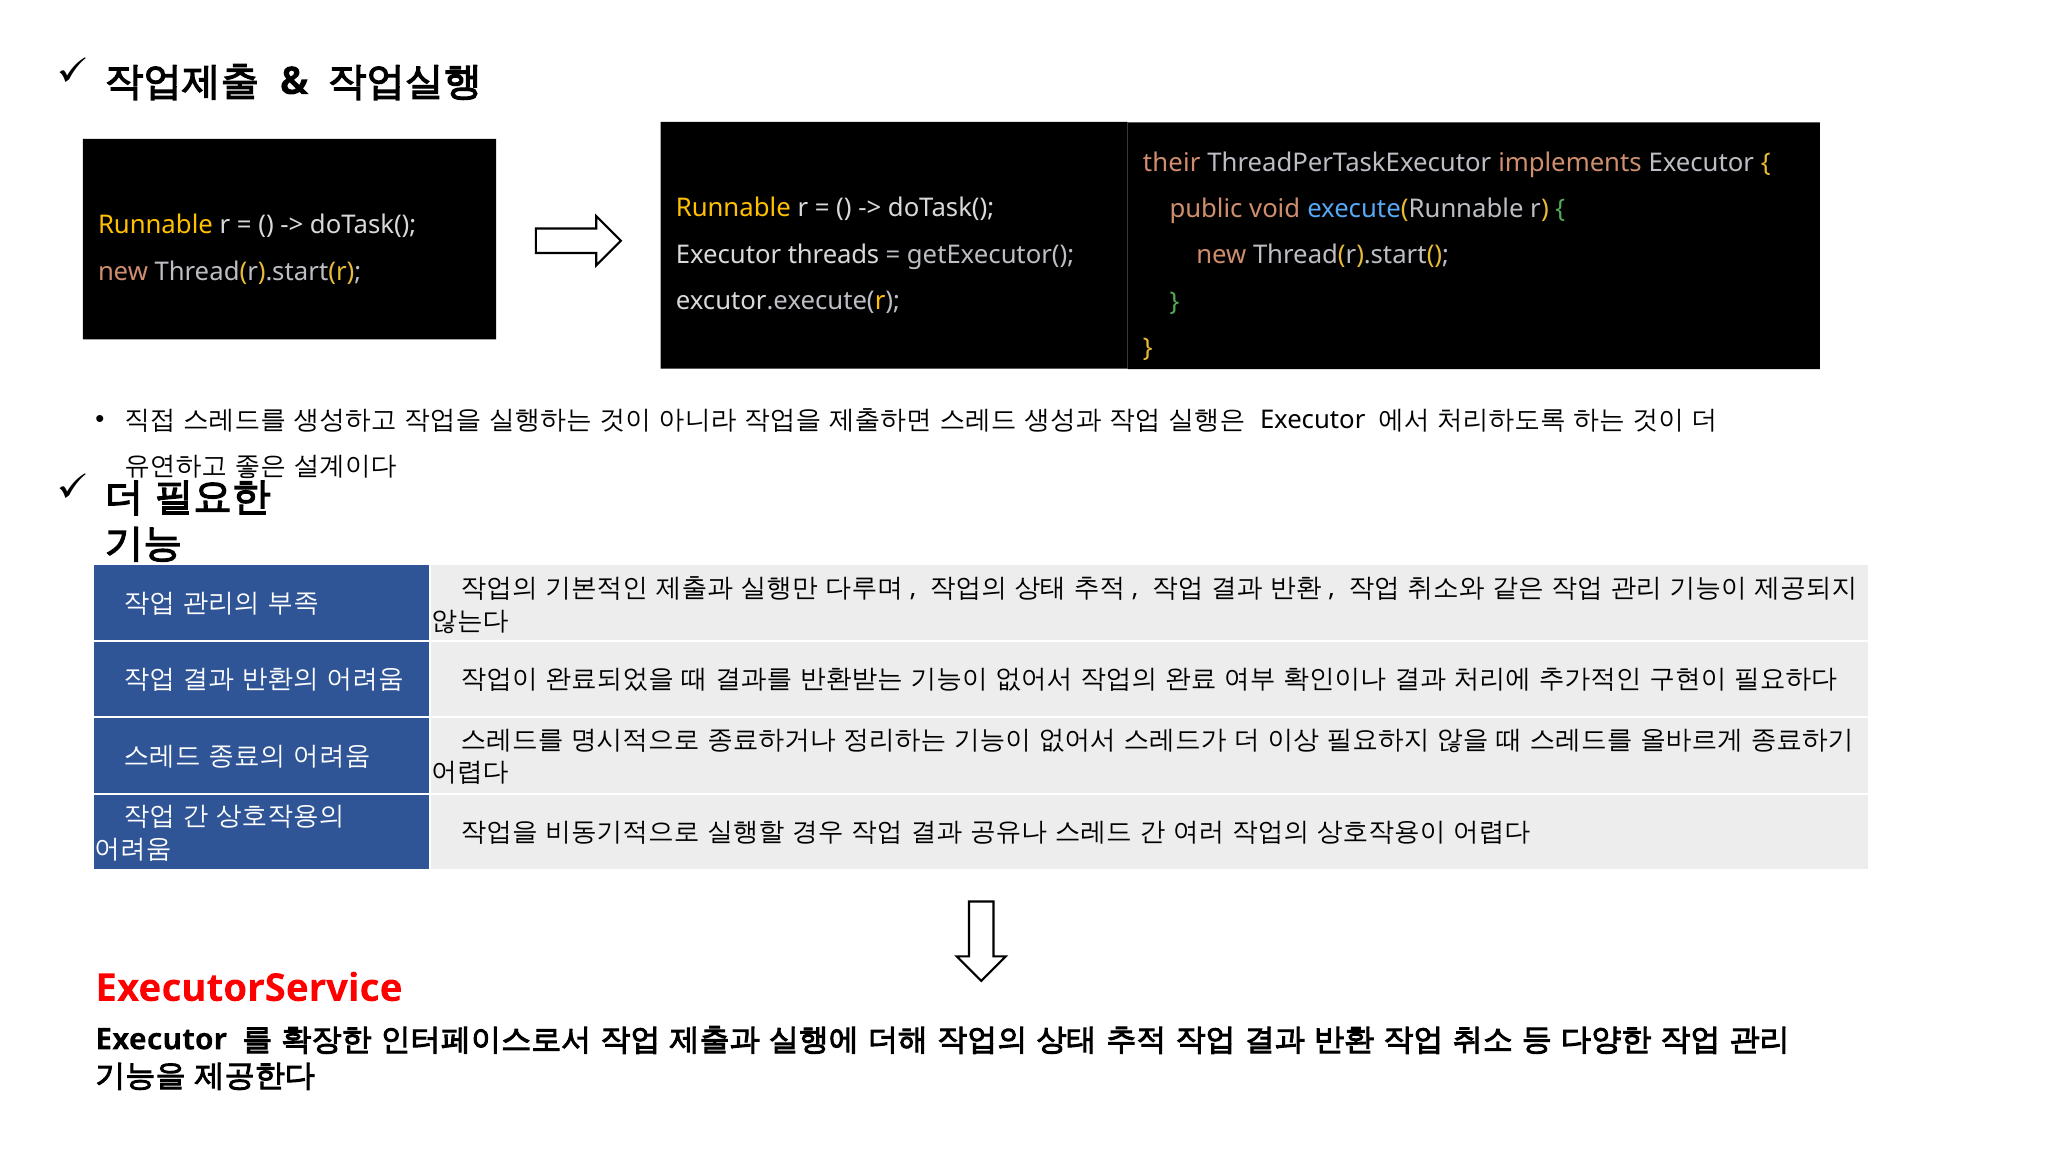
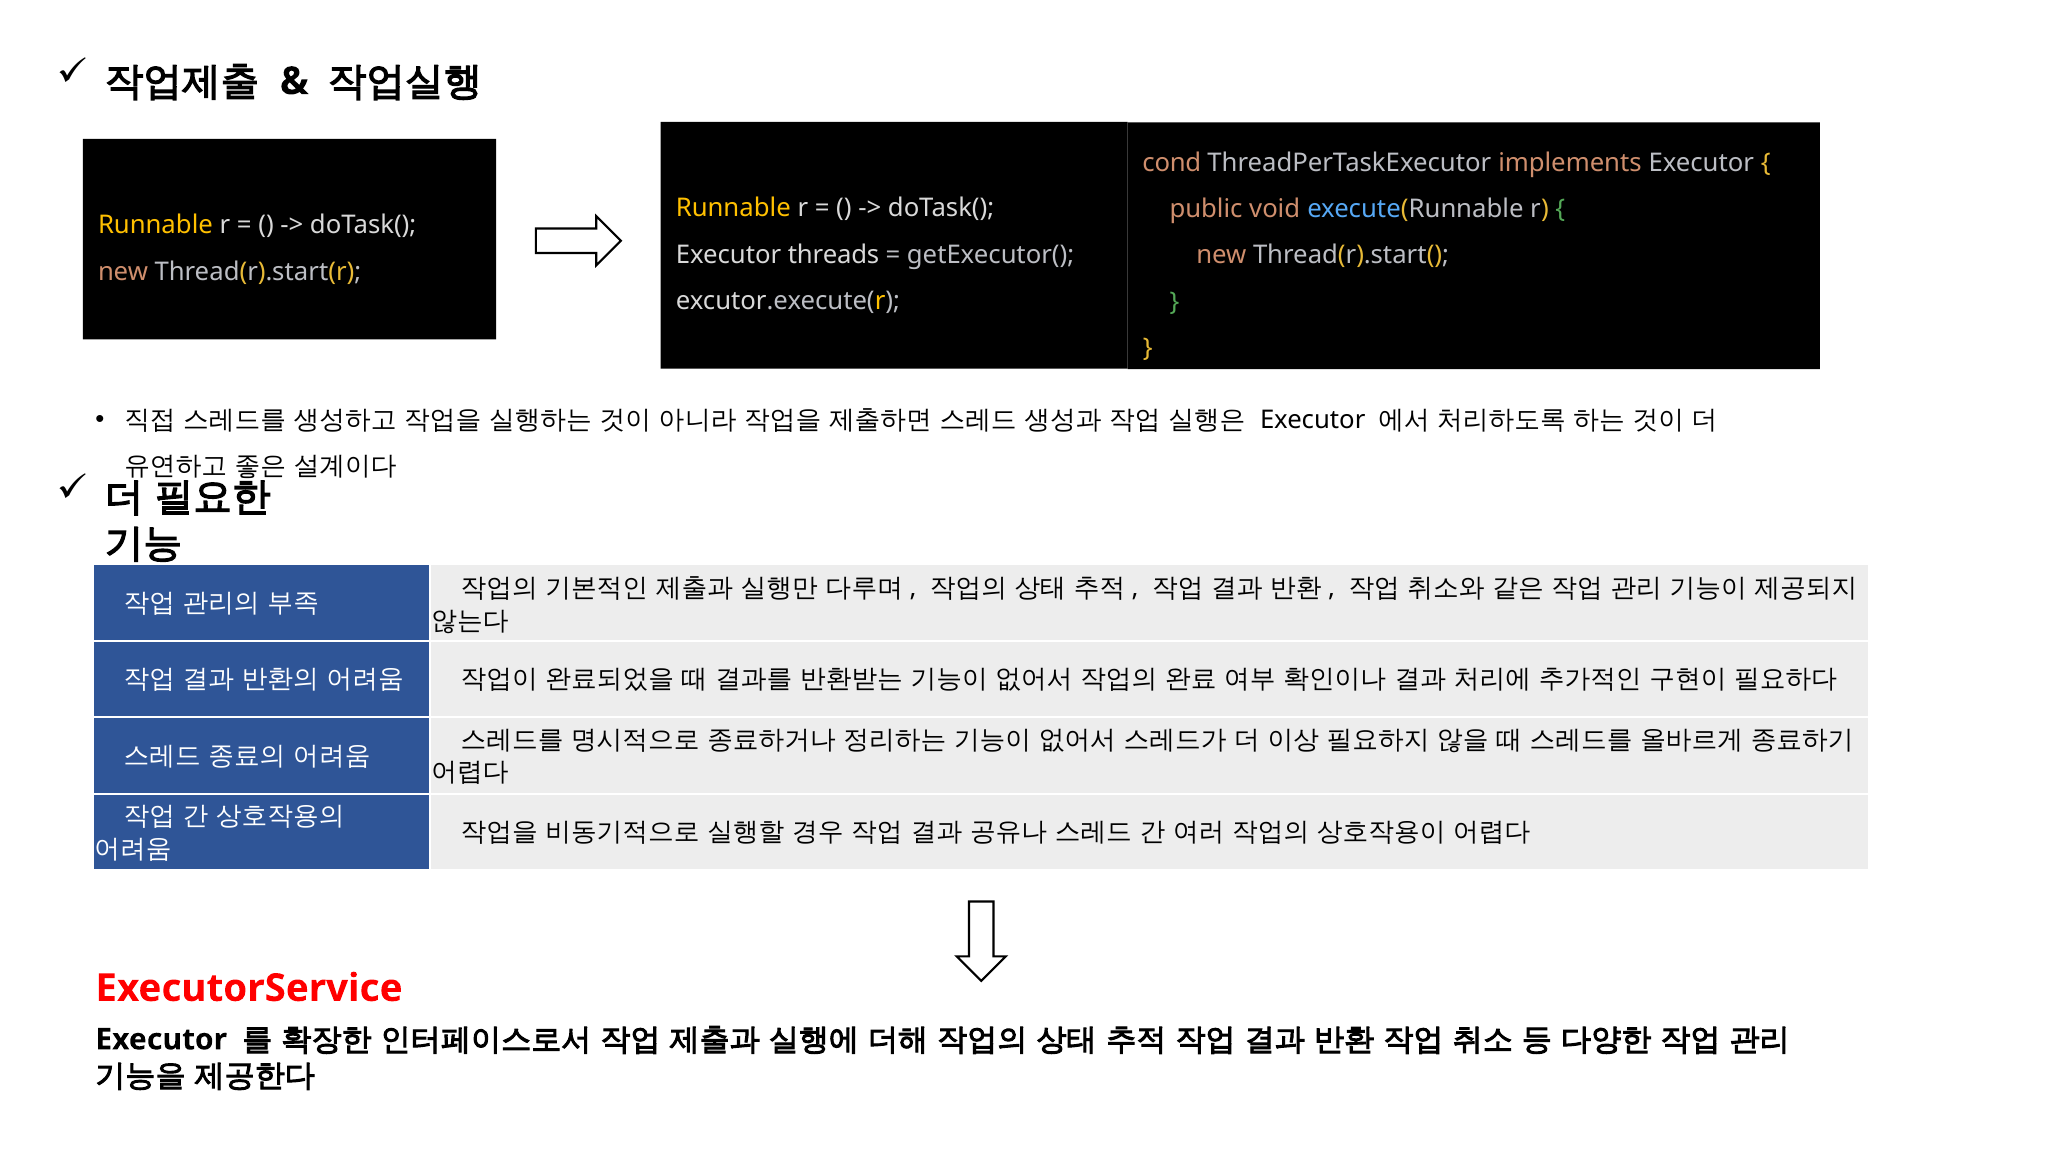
their: their -> cond (1172, 163)
